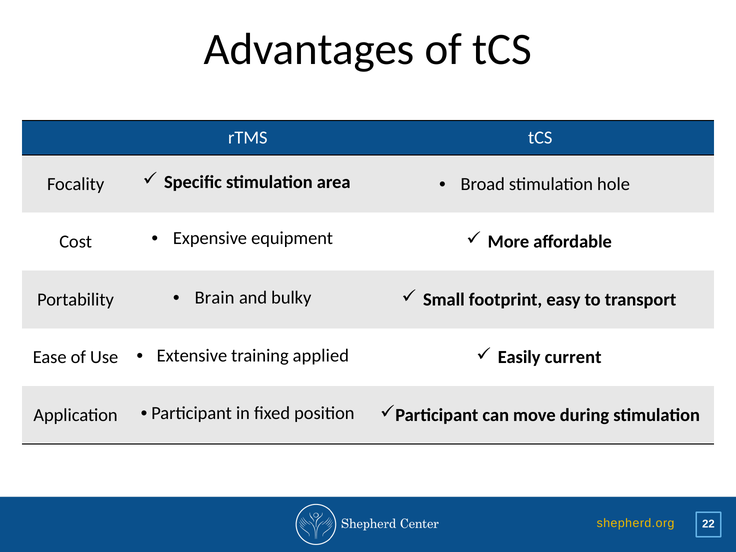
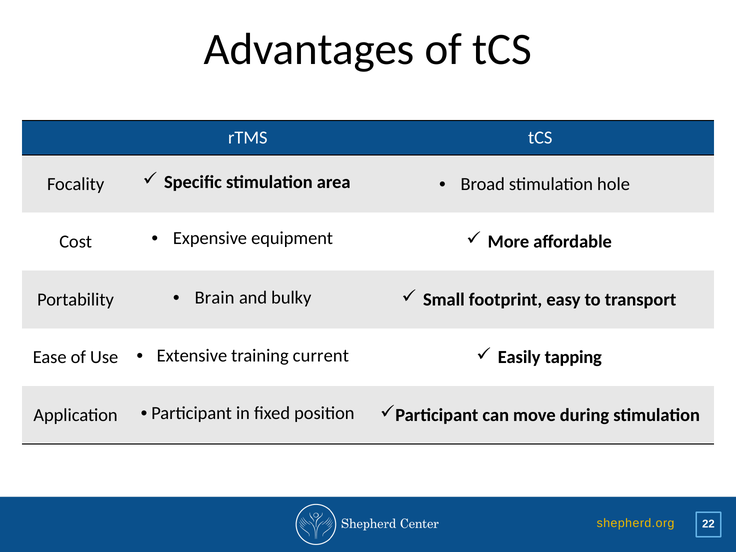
applied: applied -> current (321, 356)
current: current -> tapping (573, 357)
